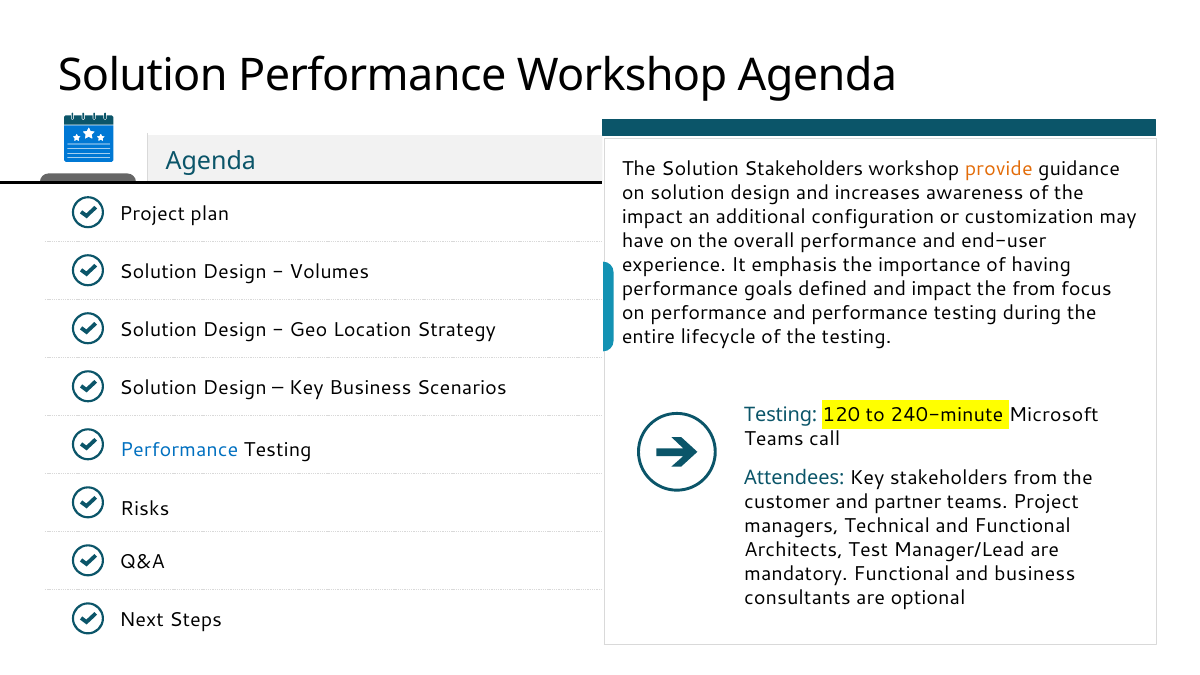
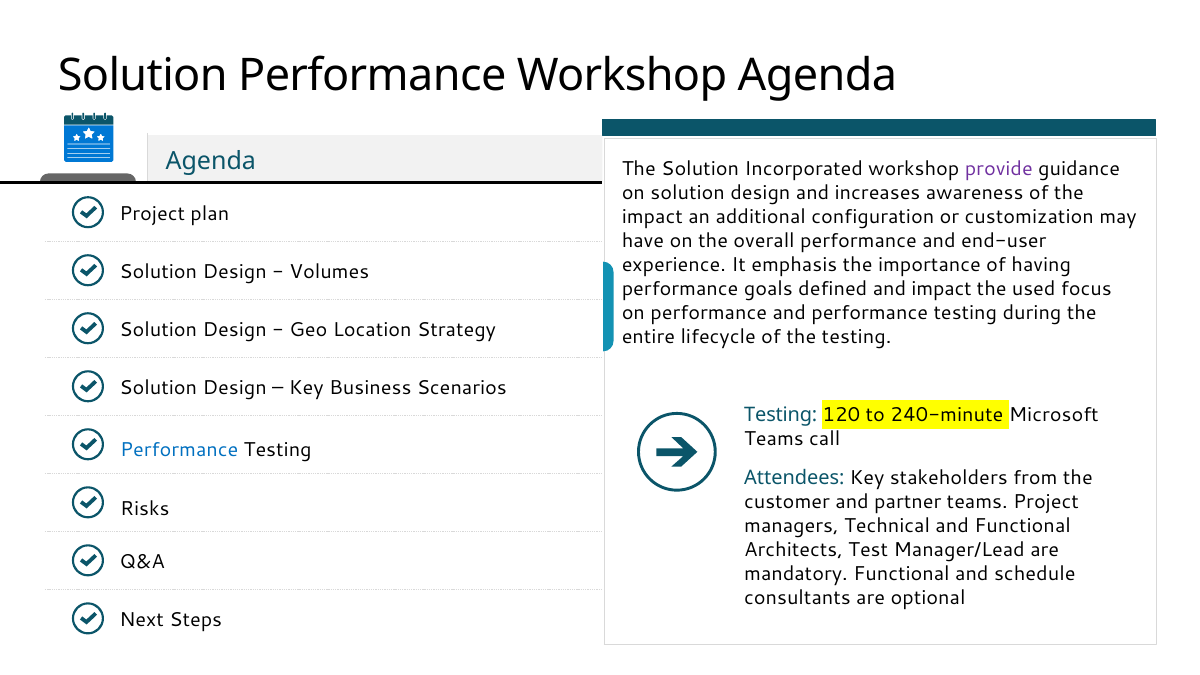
Solution Stakeholders: Stakeholders -> Incorporated (804, 169)
provide colour: orange -> purple (999, 169)
the from: from -> used (1034, 289)
and business: business -> schedule (1035, 574)
